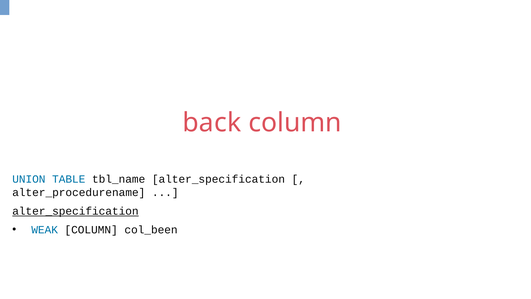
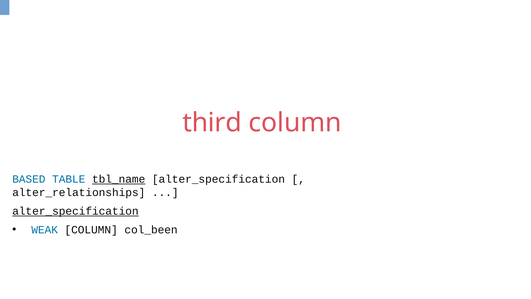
back: back -> third (212, 123)
UNION: UNION -> BASED (29, 179)
tbl_name underline: none -> present (119, 179)
alter_procedurename: alter_procedurename -> alter_relationships (79, 192)
